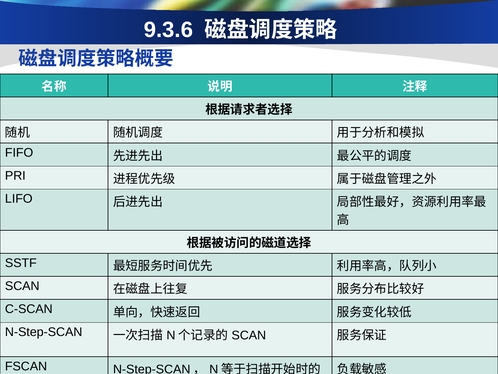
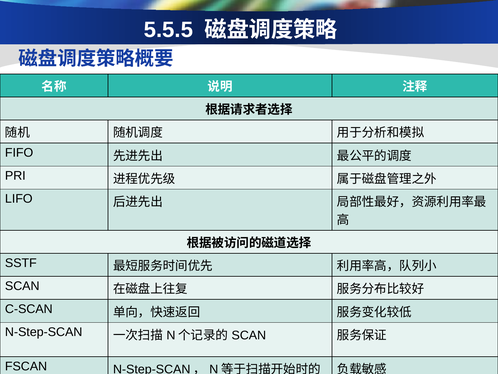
9.3.6: 9.3.6 -> 5.5.5 (168, 30)
